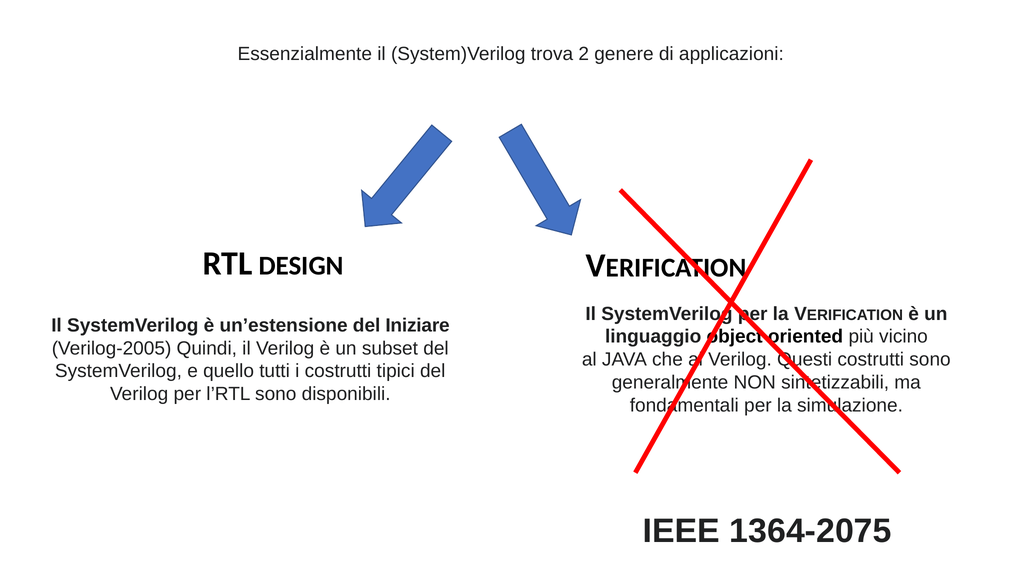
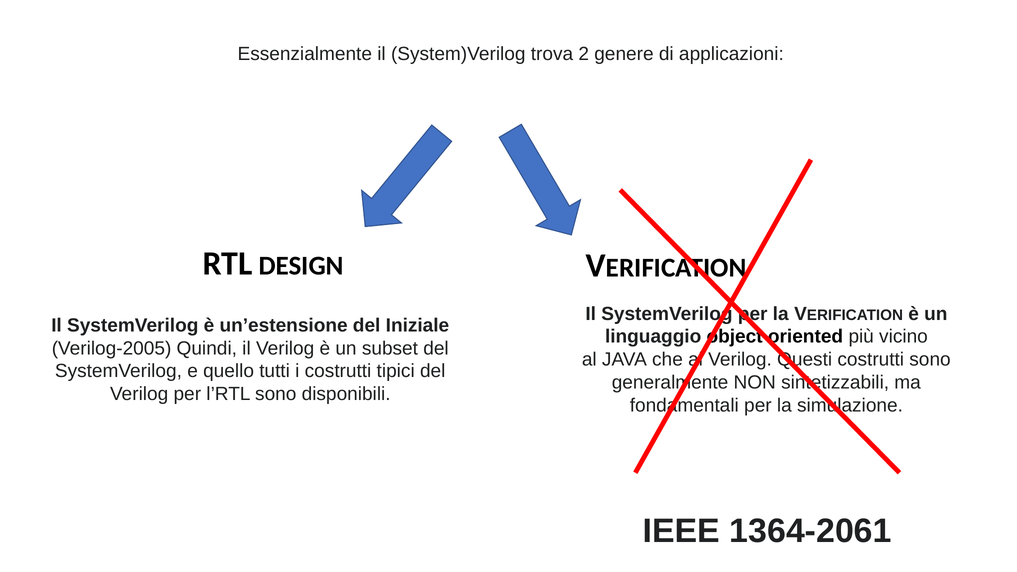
Iniziare: Iniziare -> Iniziale (417, 325)
1364-2075: 1364-2075 -> 1364-2061 (811, 531)
